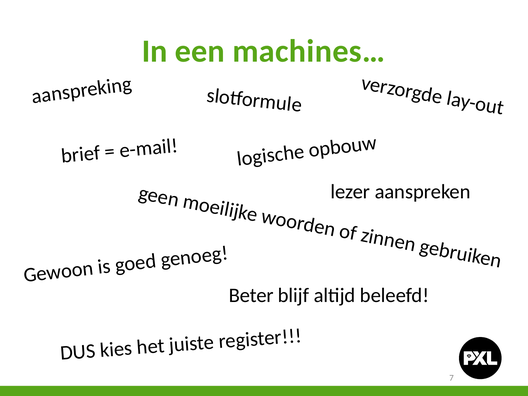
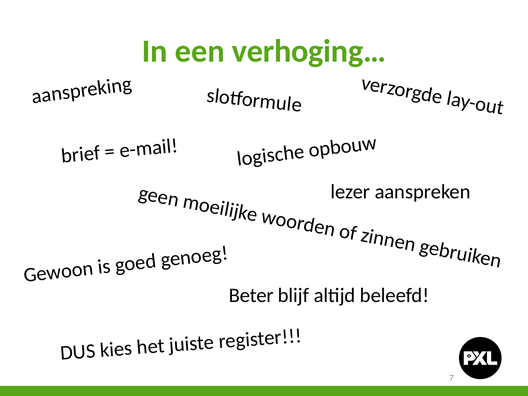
machines…: machines… -> verhoging… (309, 51)
